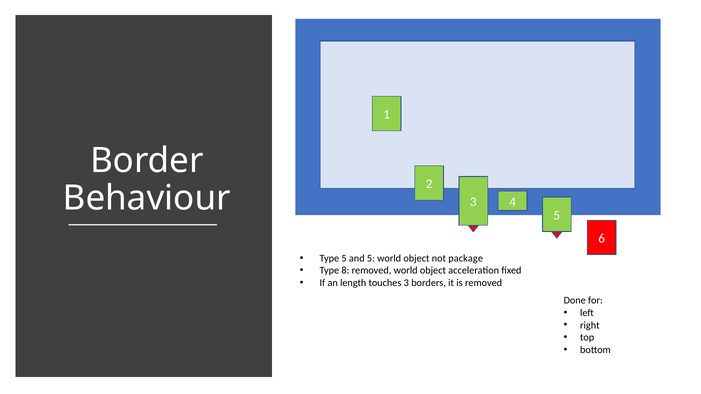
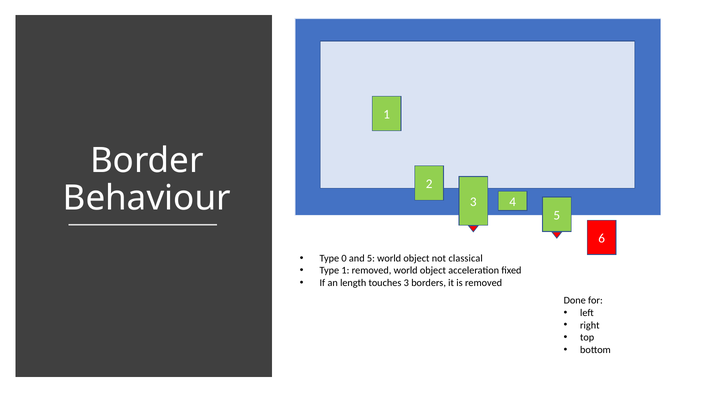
Type 5: 5 -> 0 (344, 258)
package: package -> classical (466, 258)
Type 8: 8 -> 1 (345, 271)
